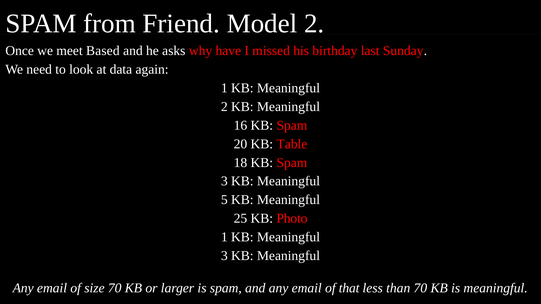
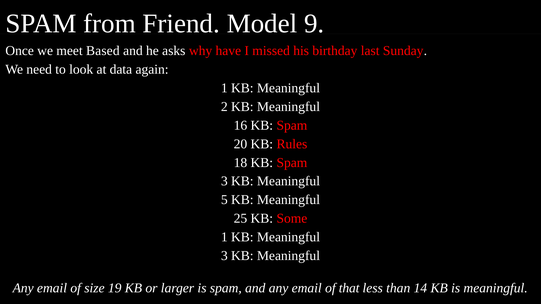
Model 2: 2 -> 9 (314, 24)
Table: Table -> Rules (292, 144)
Photo: Photo -> Some (292, 219)
size 70: 70 -> 19 (115, 288)
than 70: 70 -> 14 (420, 288)
